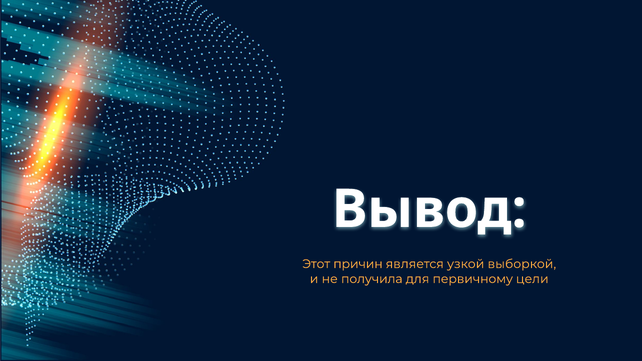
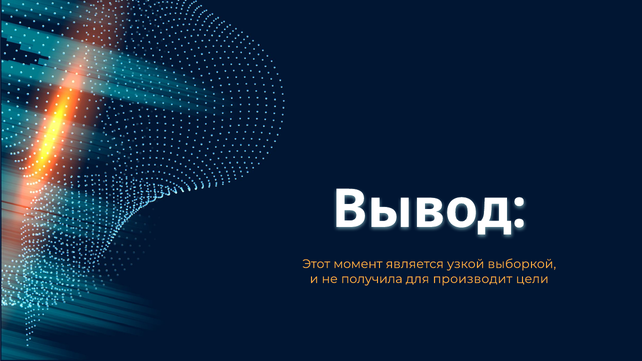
причин: причин -> момент (358, 264)
первичному: первичному -> производит (473, 279)
